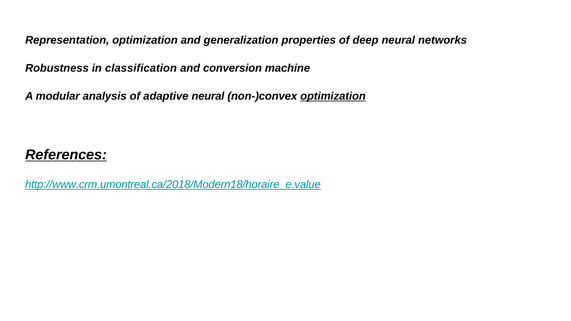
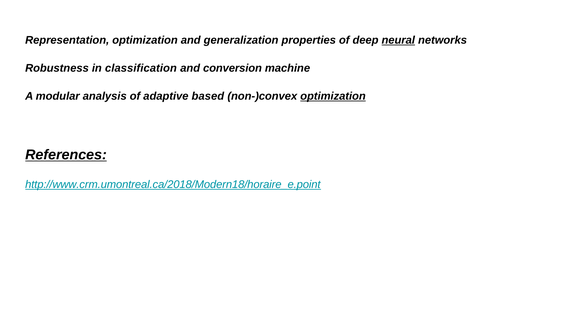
neural underline: none -> present (398, 40)
adaptive neural: neural -> based (208, 96)
http://www.crm.umontreal.ca/2018/Modern18/horaire_e.value: http://www.crm.umontreal.ca/2018/Modern18/horaire_e.value -> http://www.crm.umontreal.ca/2018/Modern18/horaire_e.point (173, 185)
